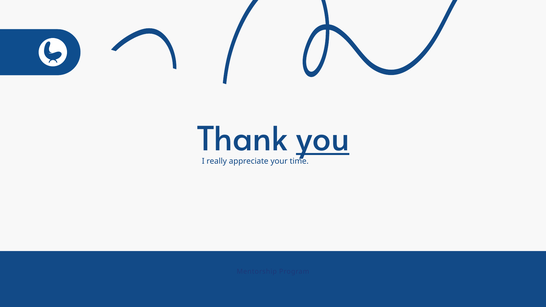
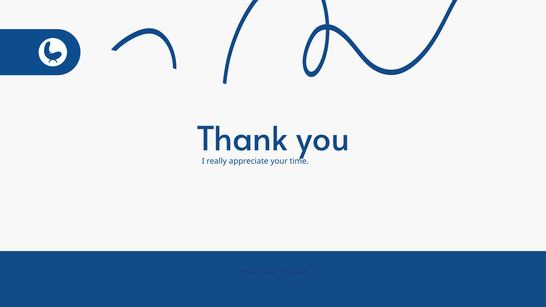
you underline: present -> none (323, 140)
